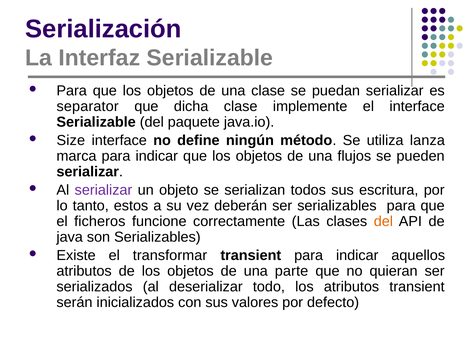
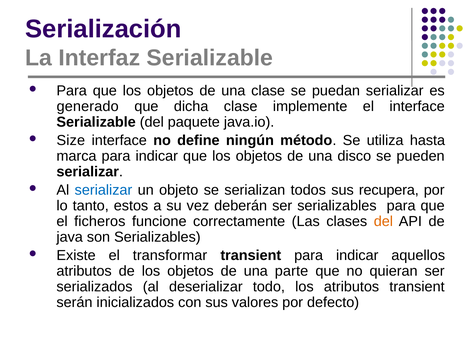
separator: separator -> generado (88, 106)
lanza: lanza -> hasta (427, 140)
flujos: flujos -> disco (354, 156)
serializar colour: purple -> blue (103, 190)
escritura: escritura -> recupera (389, 190)
